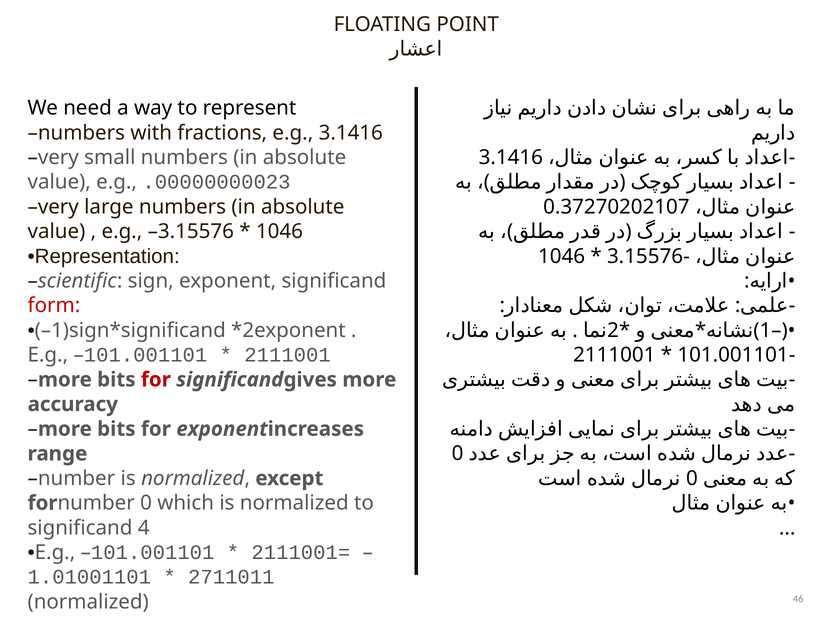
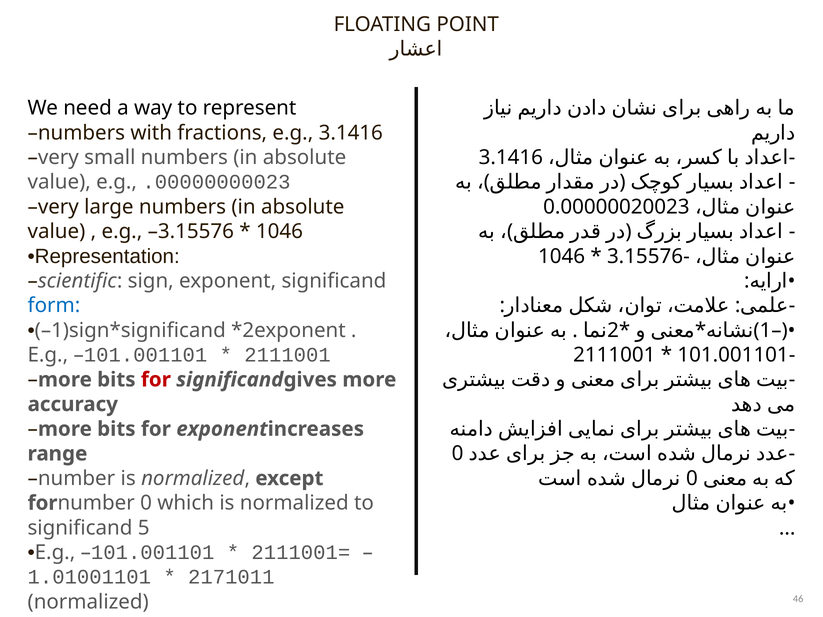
0.37270202107: 0.37270202107 -> 0.00000020023 (616, 207)
form colour: red -> blue (54, 306)
4: 4 -> 5 (144, 528)
2711011: 2711011 -> 2171011 (231, 577)
